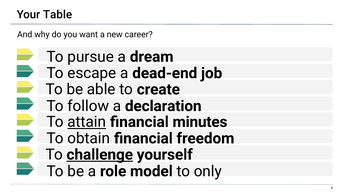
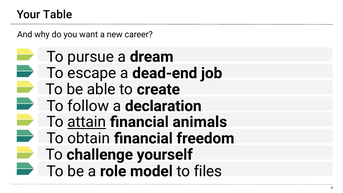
minutes: minutes -> animals (200, 122)
challenge underline: present -> none (100, 155)
only: only -> files (208, 171)
